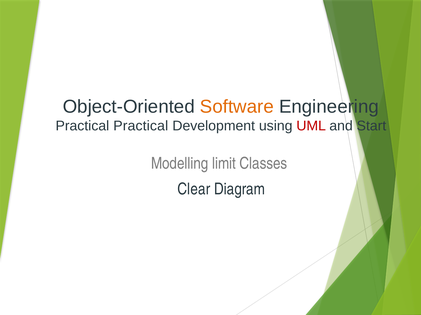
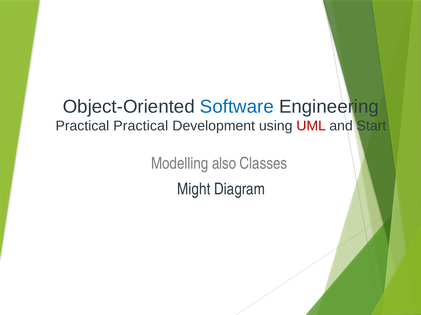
Software colour: orange -> blue (237, 107)
limit: limit -> also (224, 164)
Clear: Clear -> Might (194, 189)
